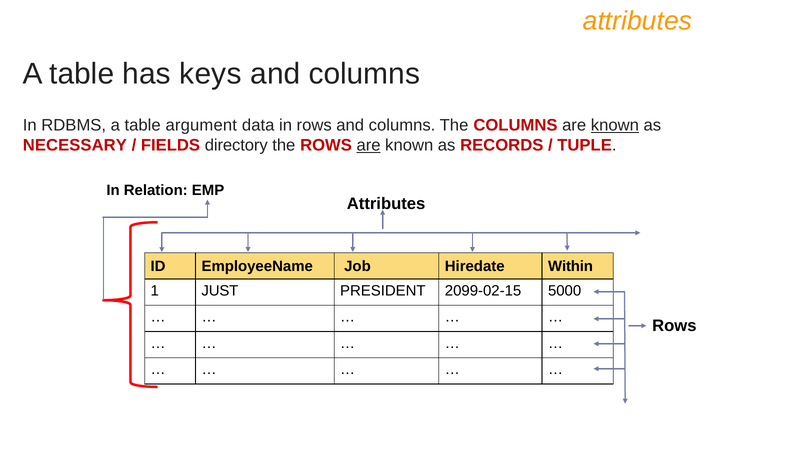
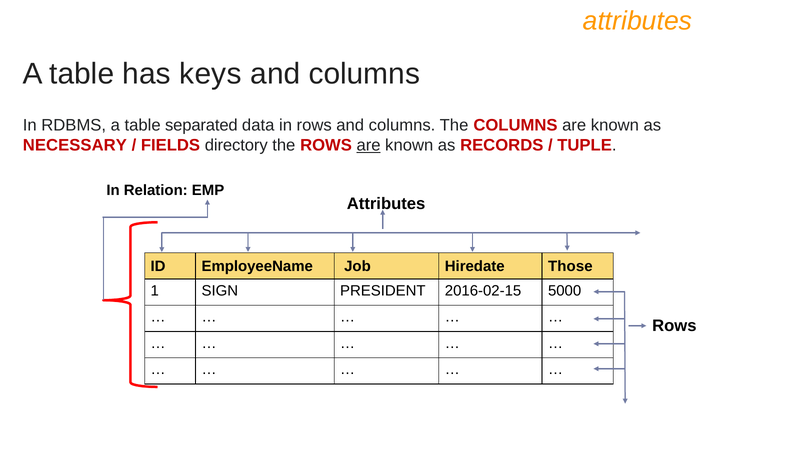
argument: argument -> separated (201, 125)
known underline: present -> none (615, 125)
Within: Within -> Those (570, 266)
JUST: JUST -> SIGN (220, 291)
2099-02-15: 2099-02-15 -> 2016-02-15 (483, 291)
